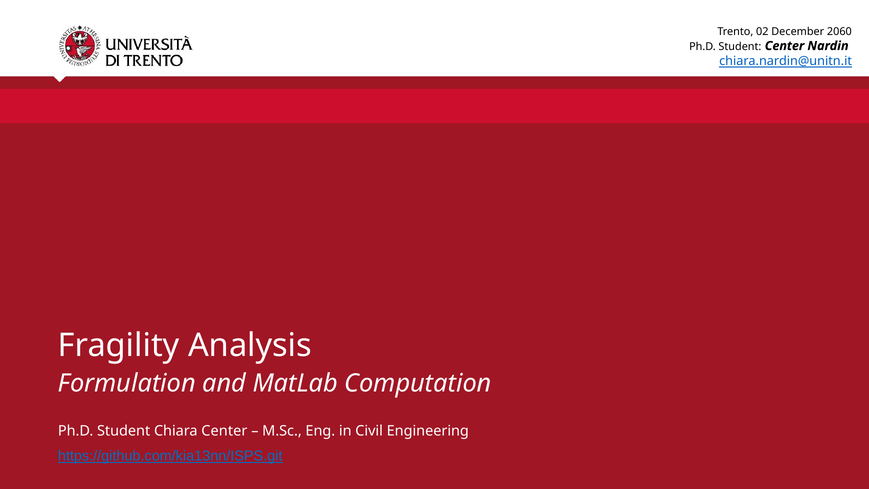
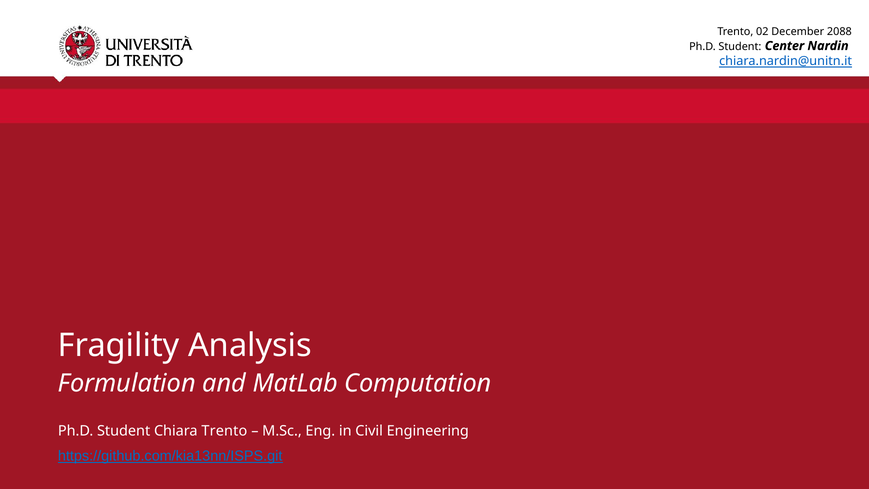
2060: 2060 -> 2088 (839, 32)
Chiara Center: Center -> Trento (224, 431)
